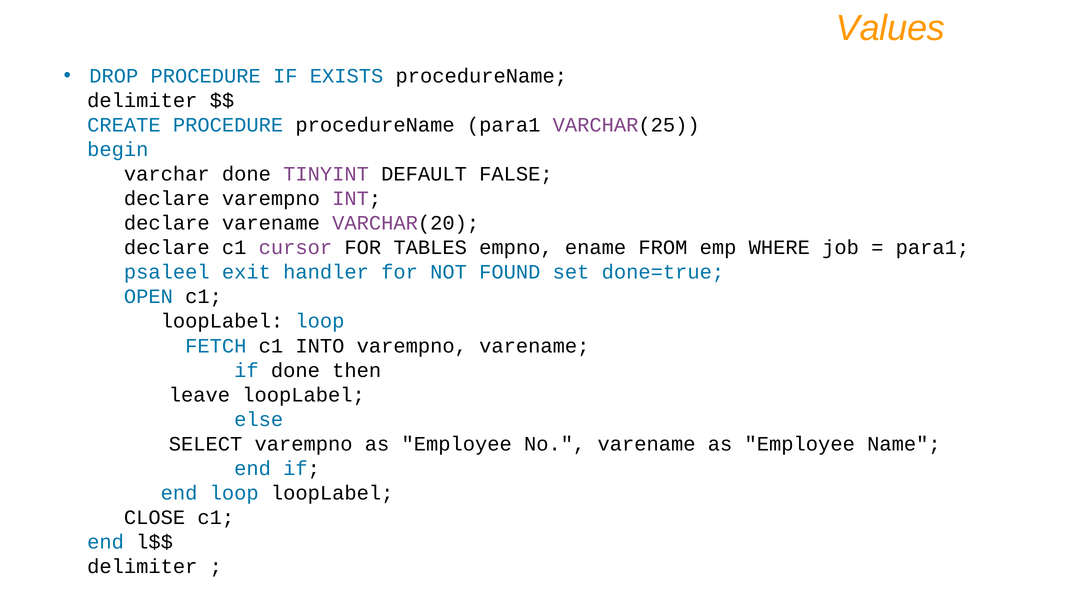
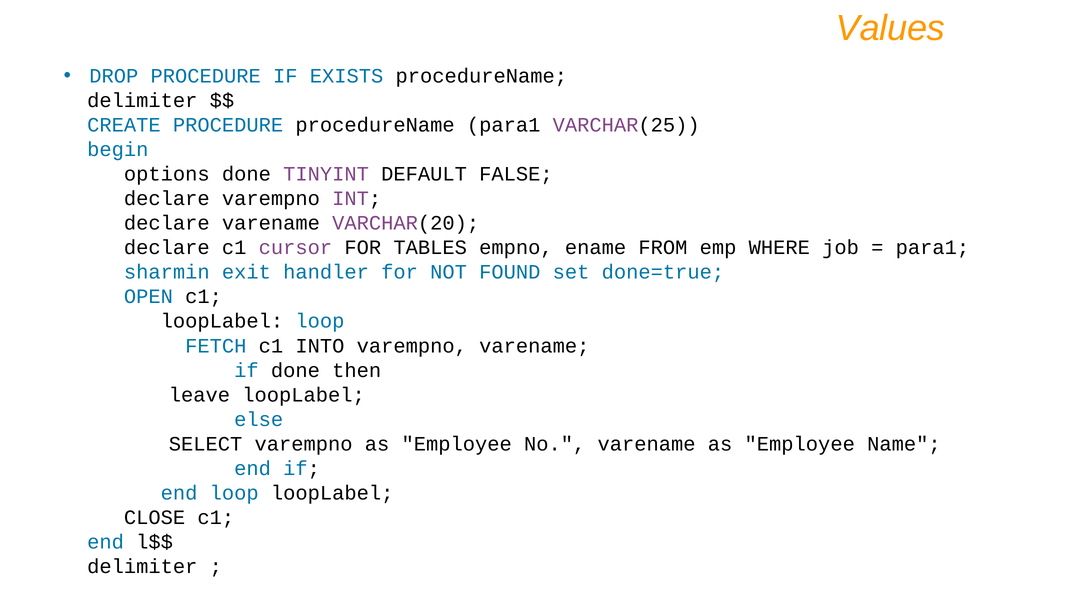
varchar: varchar -> options (167, 174)
psaleel: psaleel -> sharmin (167, 272)
